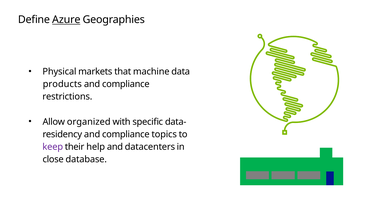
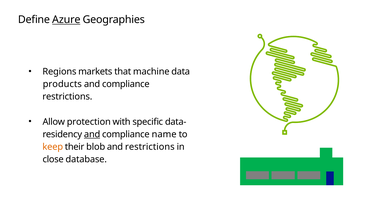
Physical: Physical -> Regions (59, 72)
organized: organized -> protection (89, 122)
and underline: none -> present (92, 134)
topics: topics -> name (164, 134)
keep colour: purple -> orange (53, 147)
help: help -> blob (96, 147)
and datacenters: datacenters -> restrictions (150, 147)
